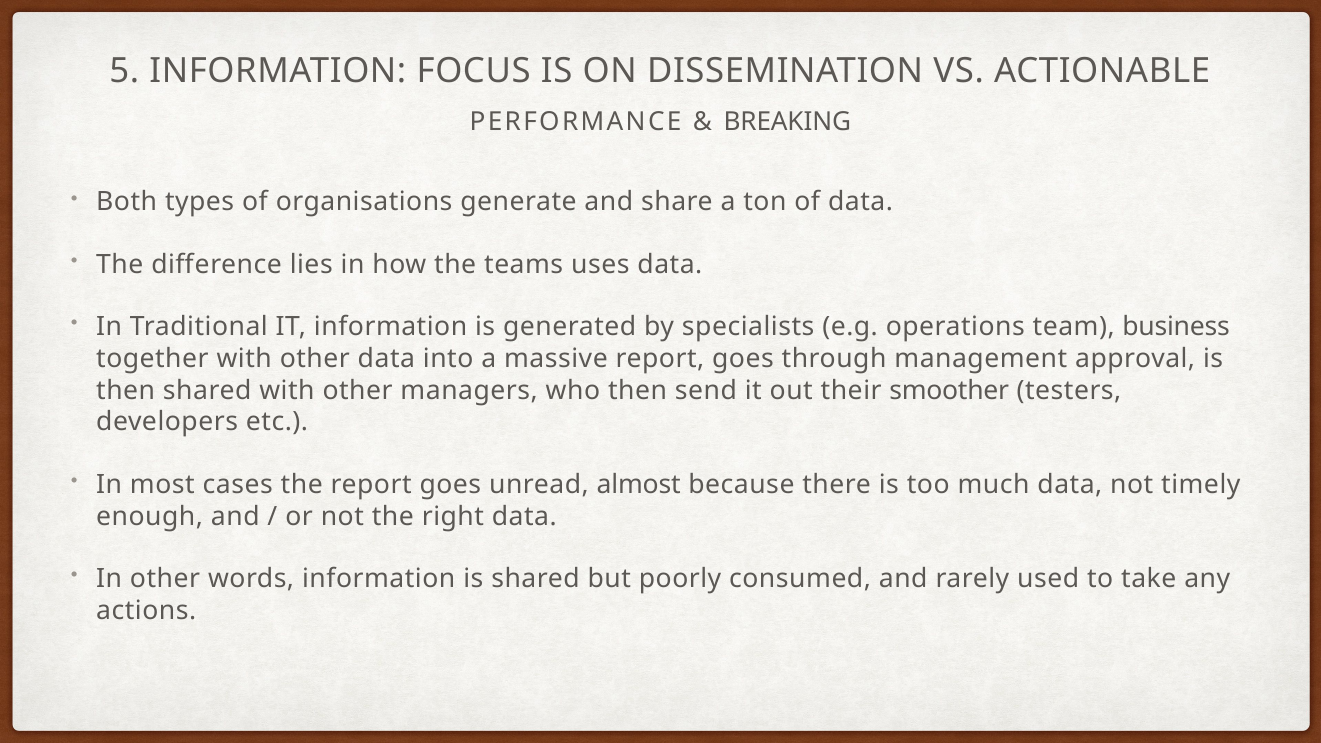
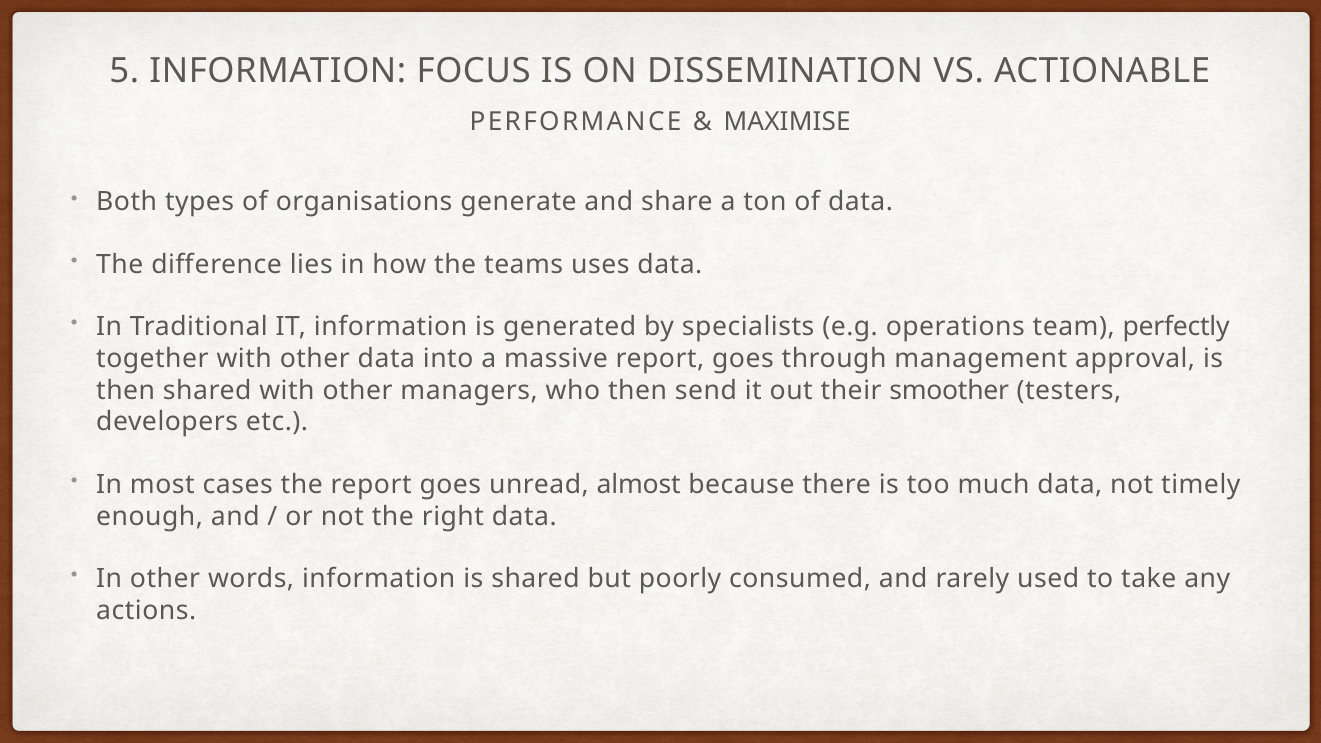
BREAKING: BREAKING -> MAXIMISE (787, 122)
business: business -> perfectly (1176, 327)
